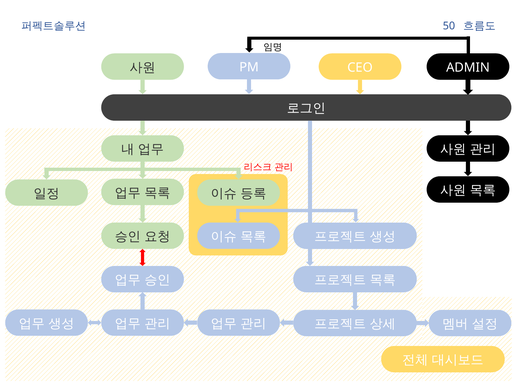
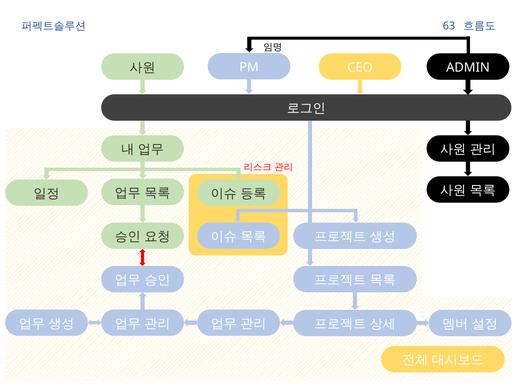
50: 50 -> 63 (449, 26)
